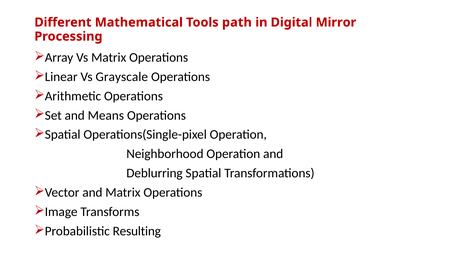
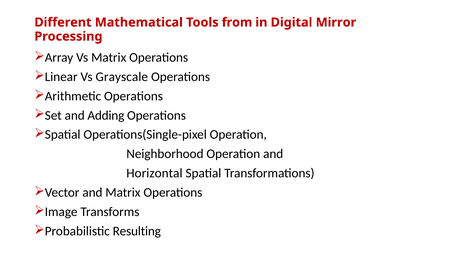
path: path -> from (237, 22)
Means: Means -> Adding (106, 115)
Deblurring: Deblurring -> Horizontal (154, 173)
